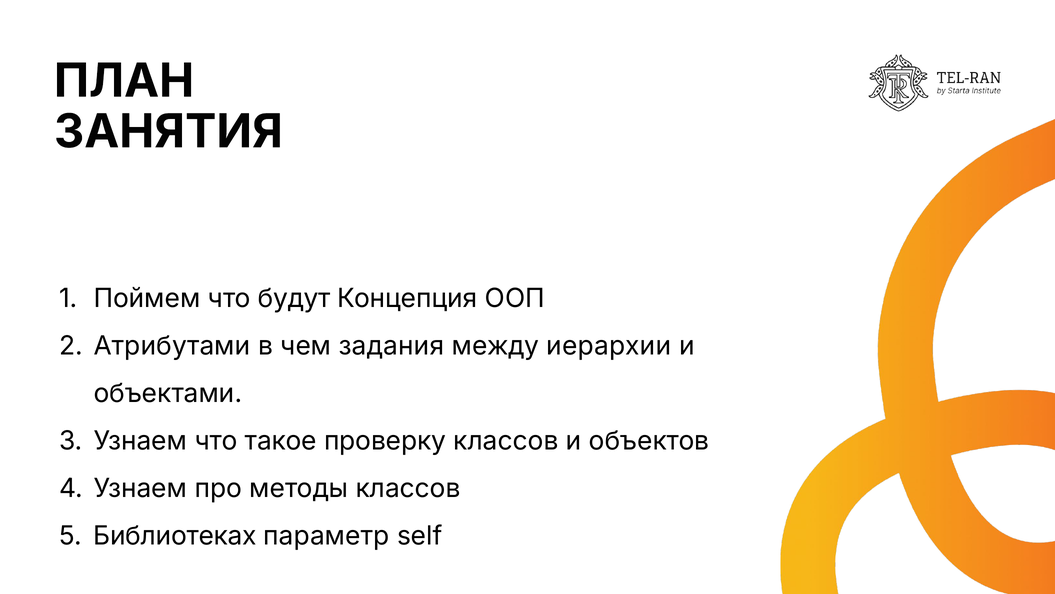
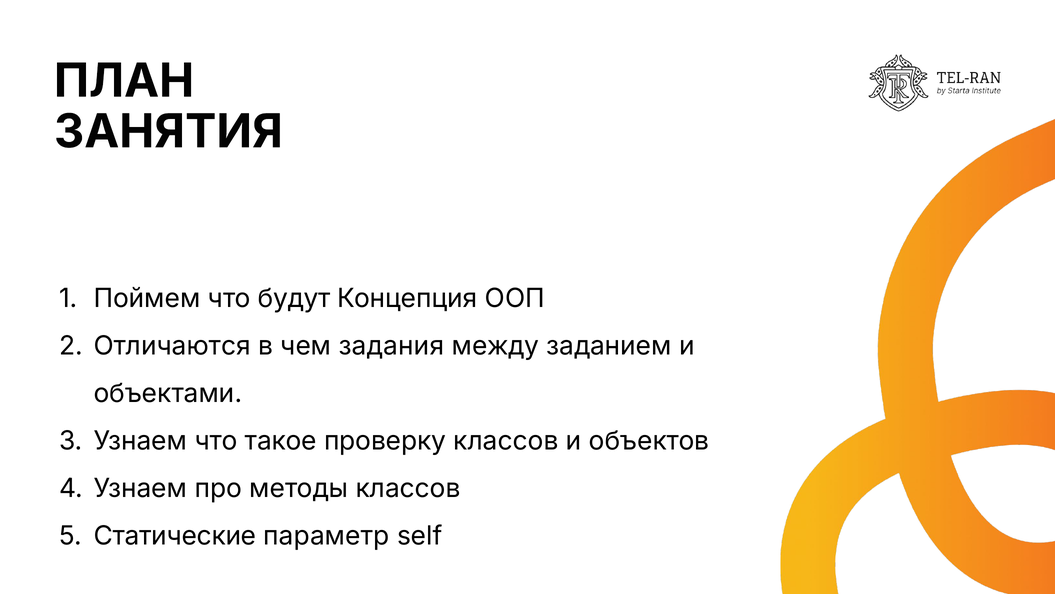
Атрибутами: Атрибутами -> Отличаются (172, 346)
иерархии: иерархии -> заданием (609, 346)
Библиотеках: Библиотеках -> Статические (175, 536)
